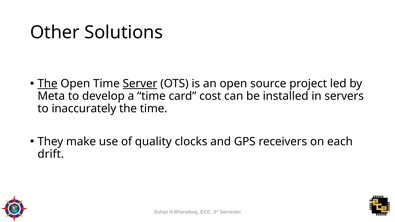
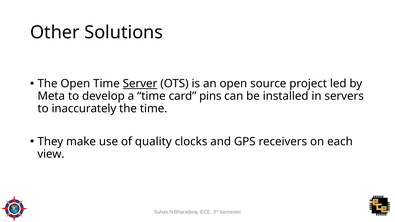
The underline: present -> none (48, 84)
cost: cost -> pins (210, 96)
drift: drift -> view (51, 154)
